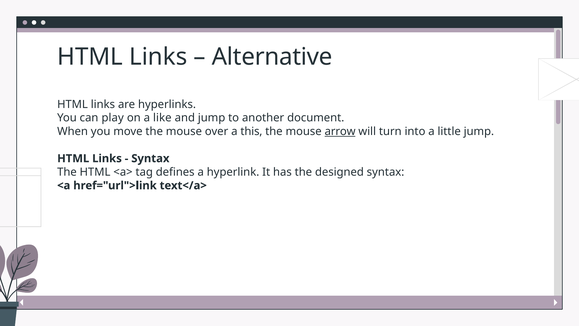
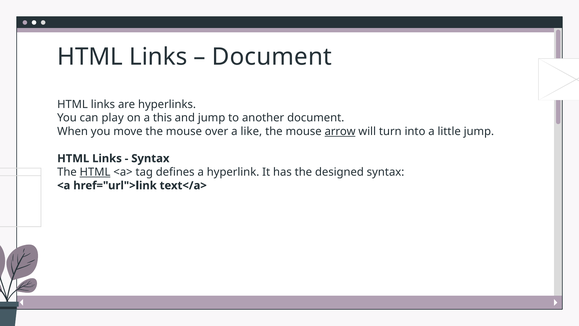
Alternative: Alternative -> Document (272, 57)
like: like -> this (162, 118)
this: this -> like (251, 131)
HTML underline: none -> present (95, 172)
